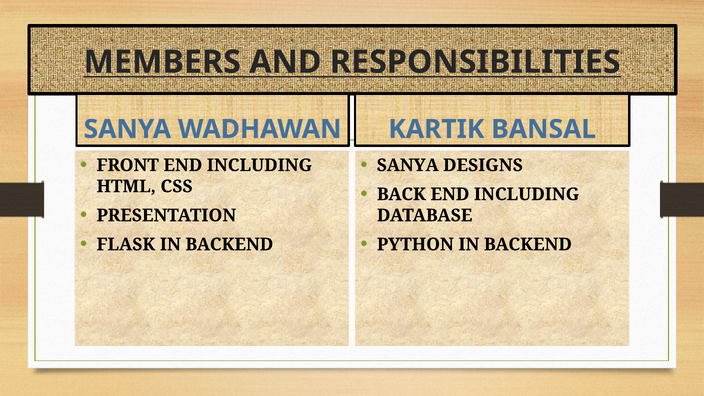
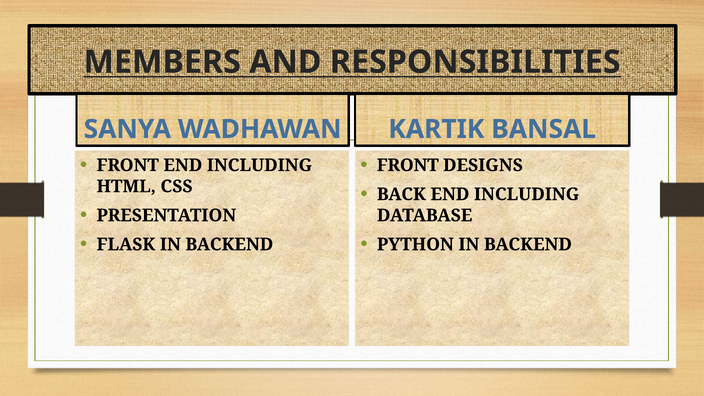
SANYA: SANYA -> FRONT (408, 165)
